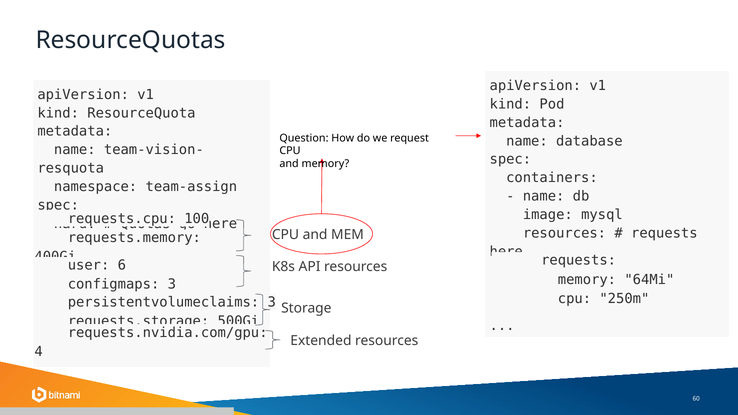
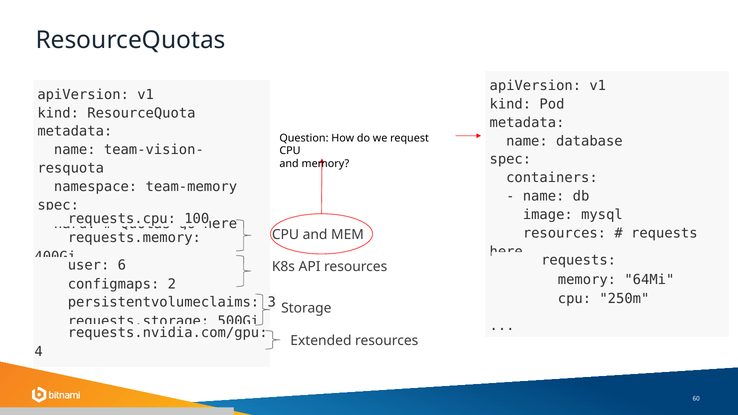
team-assign: team-assign -> team-memory (191, 187)
configmaps 3: 3 -> 2 (172, 284)
